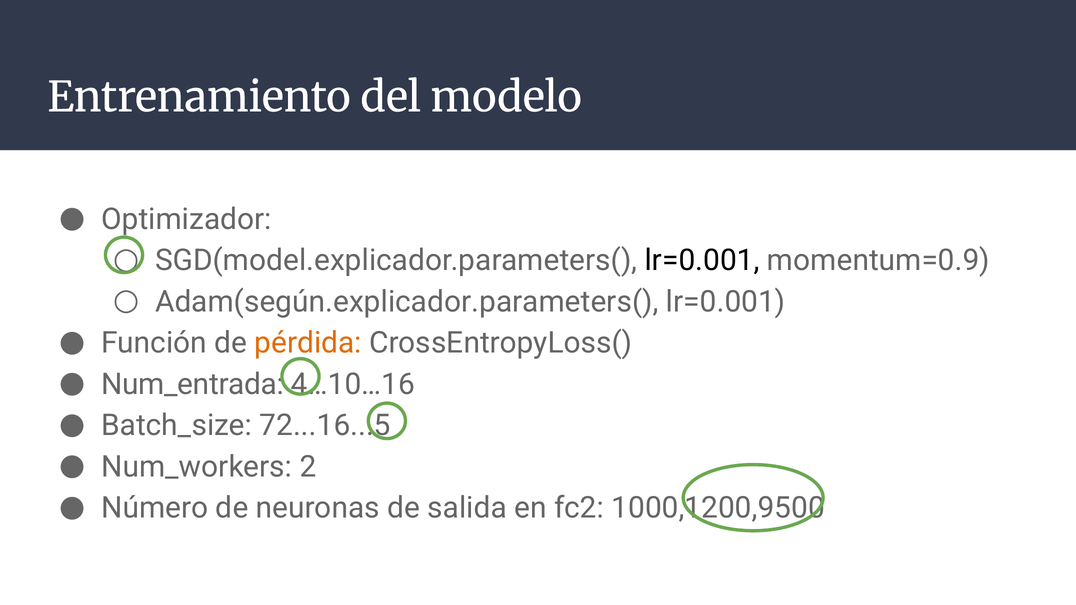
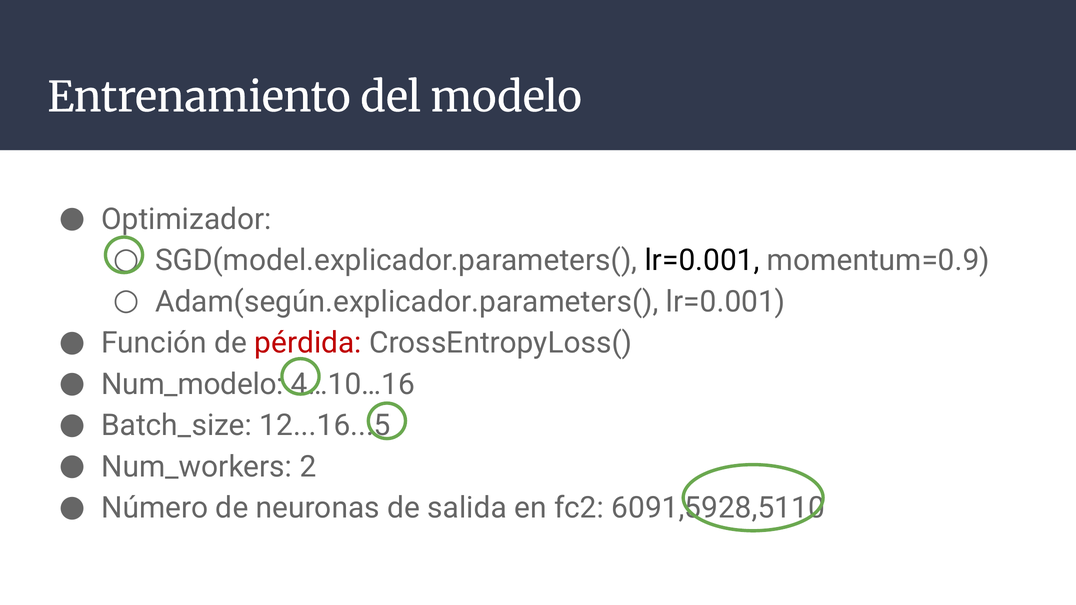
pérdida colour: orange -> red (308, 343)
Num_entrada: Num_entrada -> Num_modelo (192, 384)
72...16...5: 72...16...5 -> 12...16...5 (325, 426)
1000,1200,9500: 1000,1200,9500 -> 6091,5928,5110 (718, 508)
